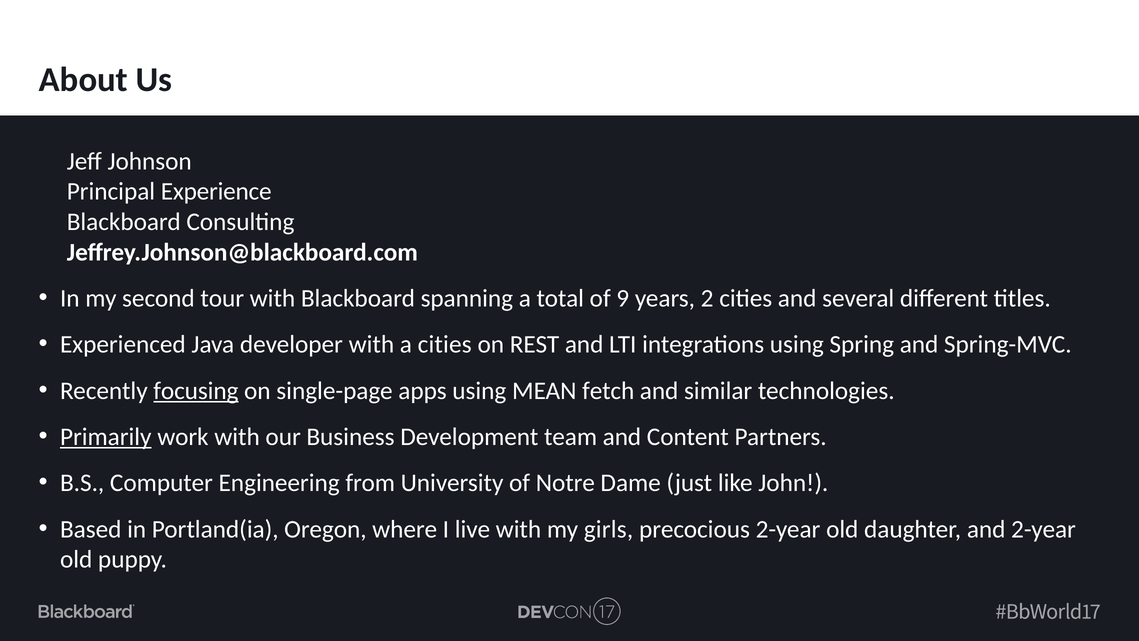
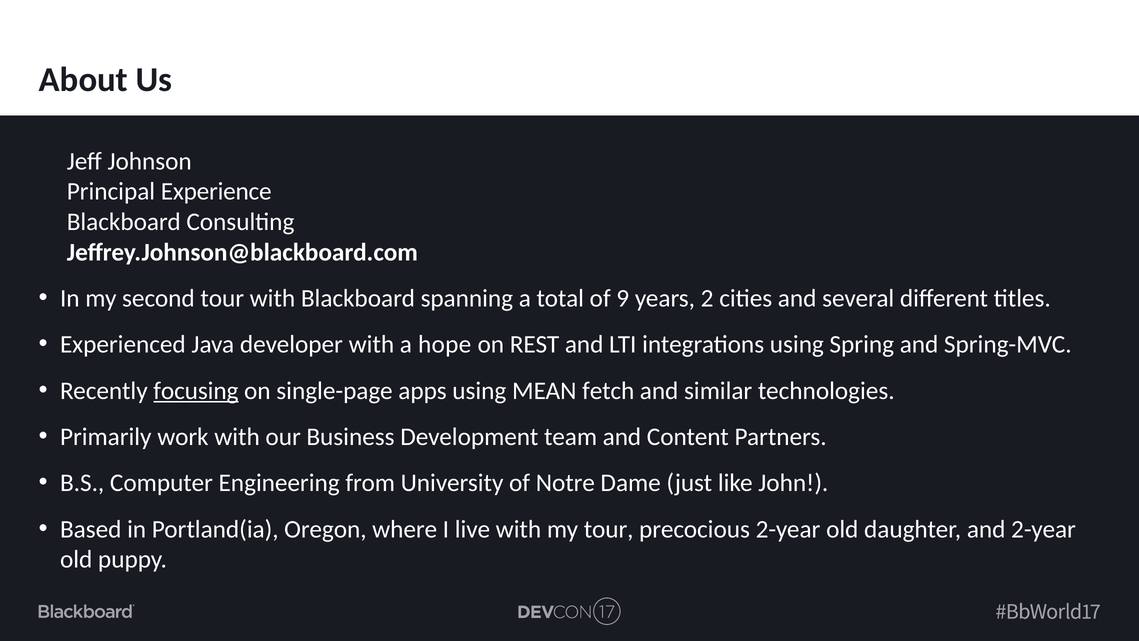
a cities: cities -> hope (445, 344)
Primarily underline: present -> none (106, 437)
my girls: girls -> tour (609, 529)
